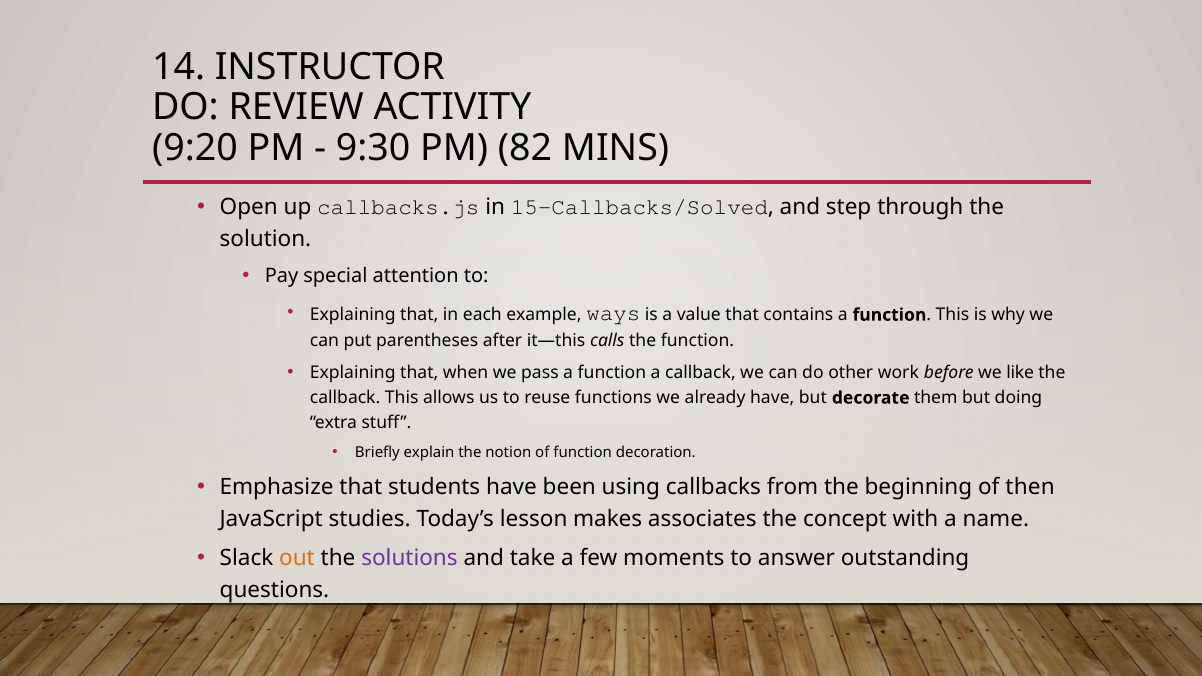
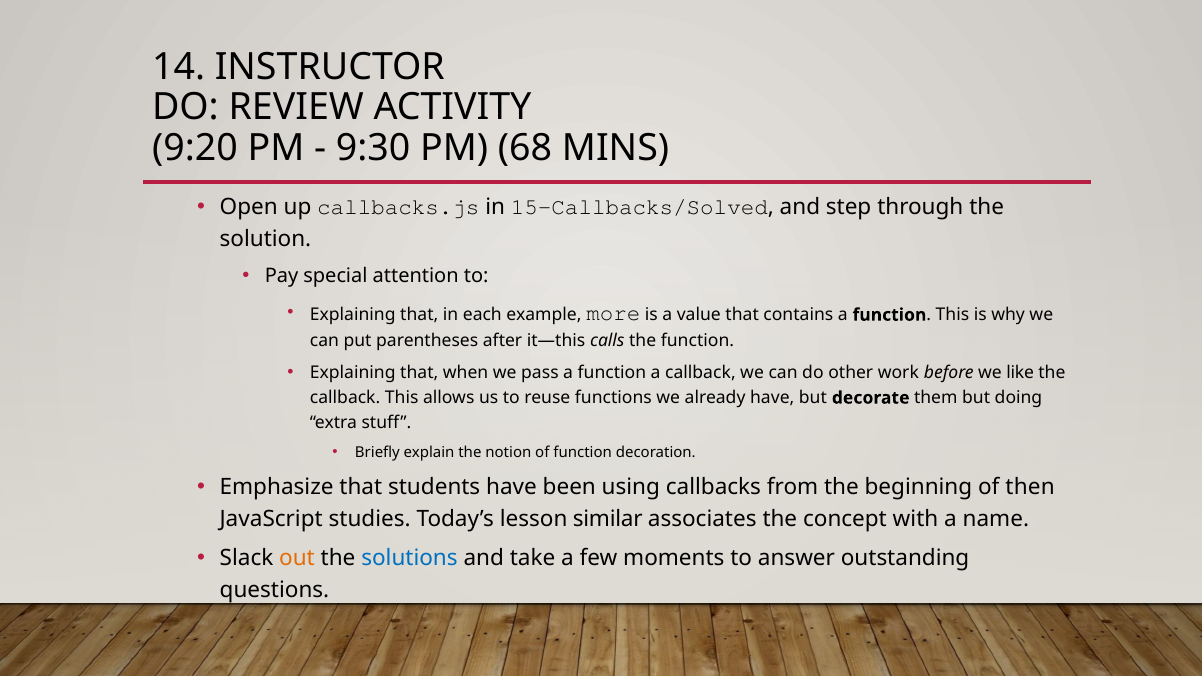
82: 82 -> 68 (525, 148)
ways: ways -> more (613, 313)
makes: makes -> similar (608, 519)
solutions colour: purple -> blue (410, 558)
